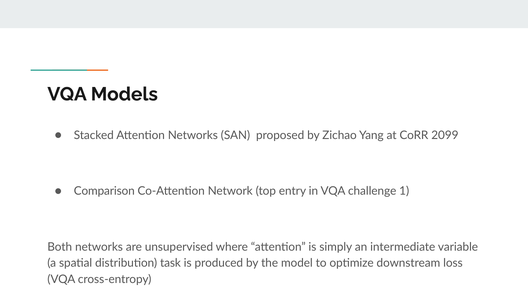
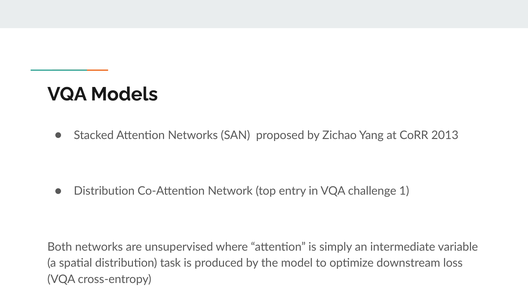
2099: 2099 -> 2013 (445, 135)
Comparison: Comparison -> Distribution (104, 191)
